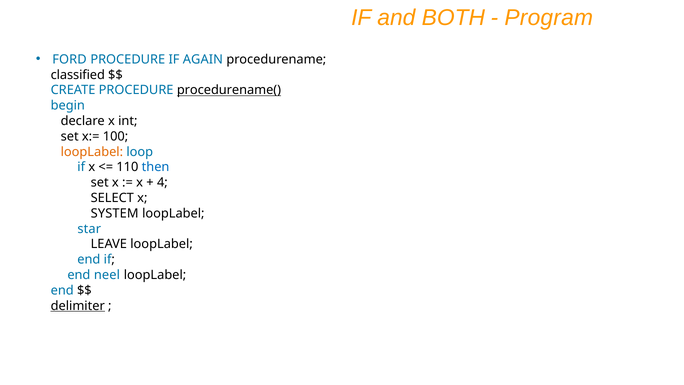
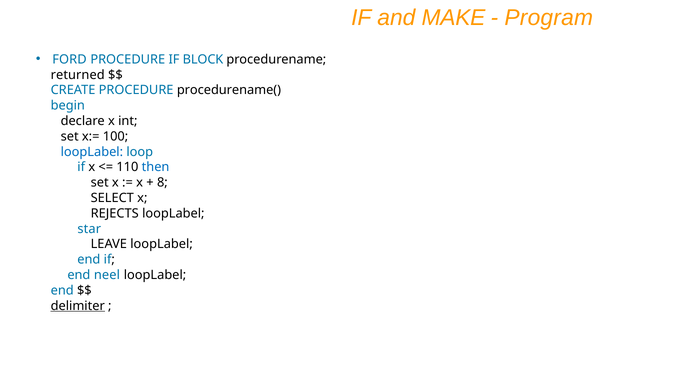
BOTH: BOTH -> MAKE (453, 18)
AGAIN: AGAIN -> BLOCK (203, 59)
classified: classified -> returned (78, 75)
procedurename( underline: present -> none (229, 90)
loopLabel colour: orange -> blue (92, 152)
4: 4 -> 8 (162, 182)
SYSTEM: SYSTEM -> REJECTS (115, 213)
